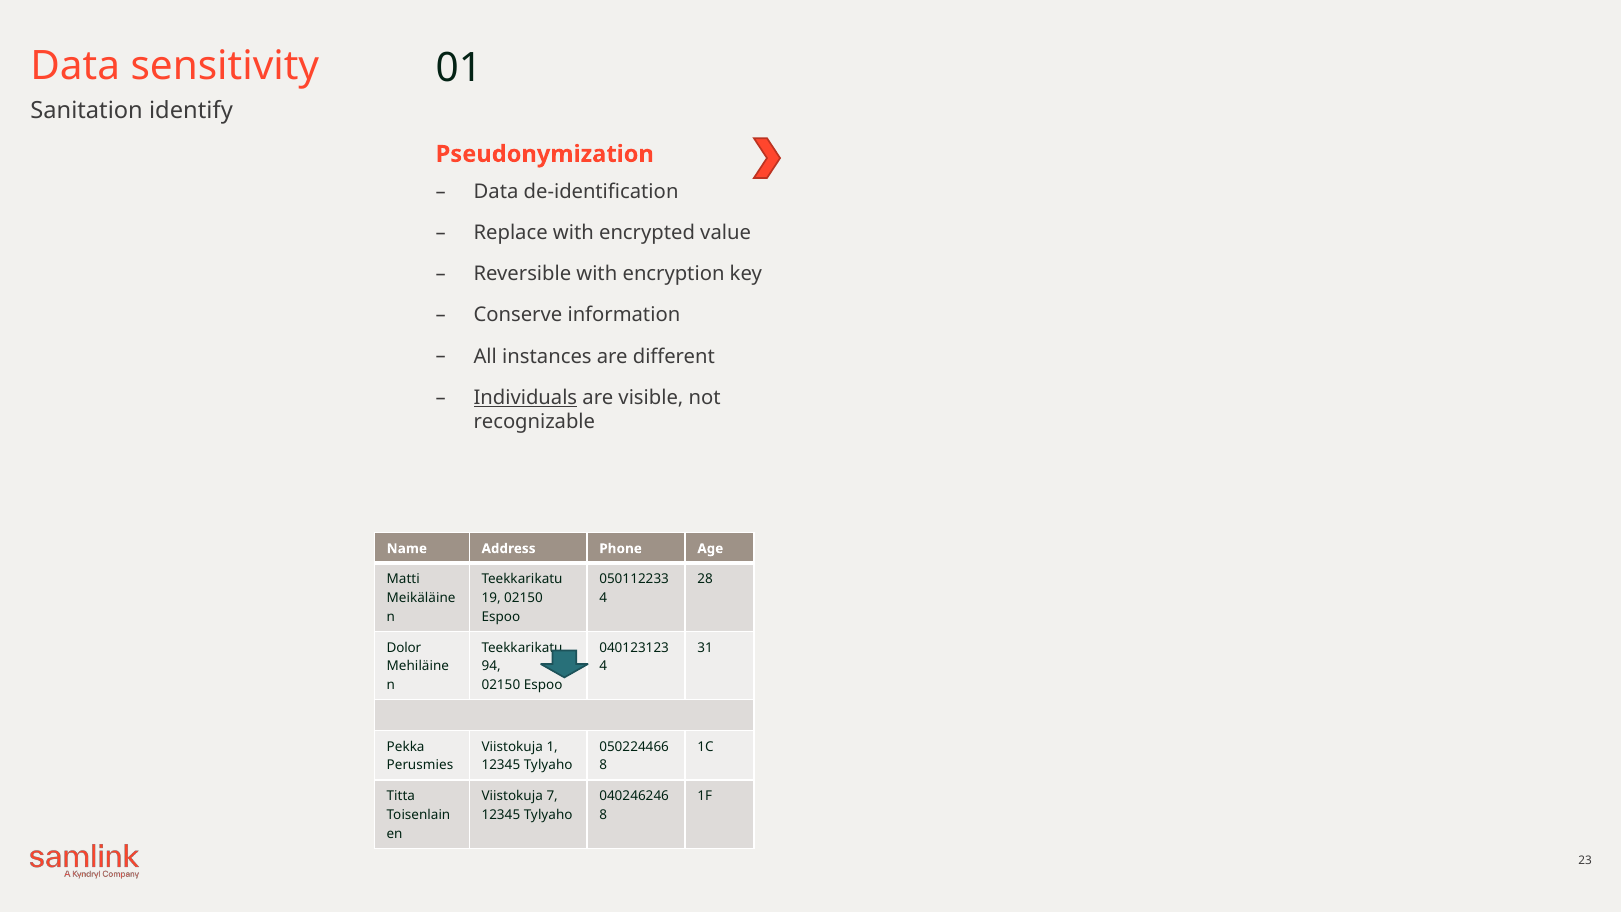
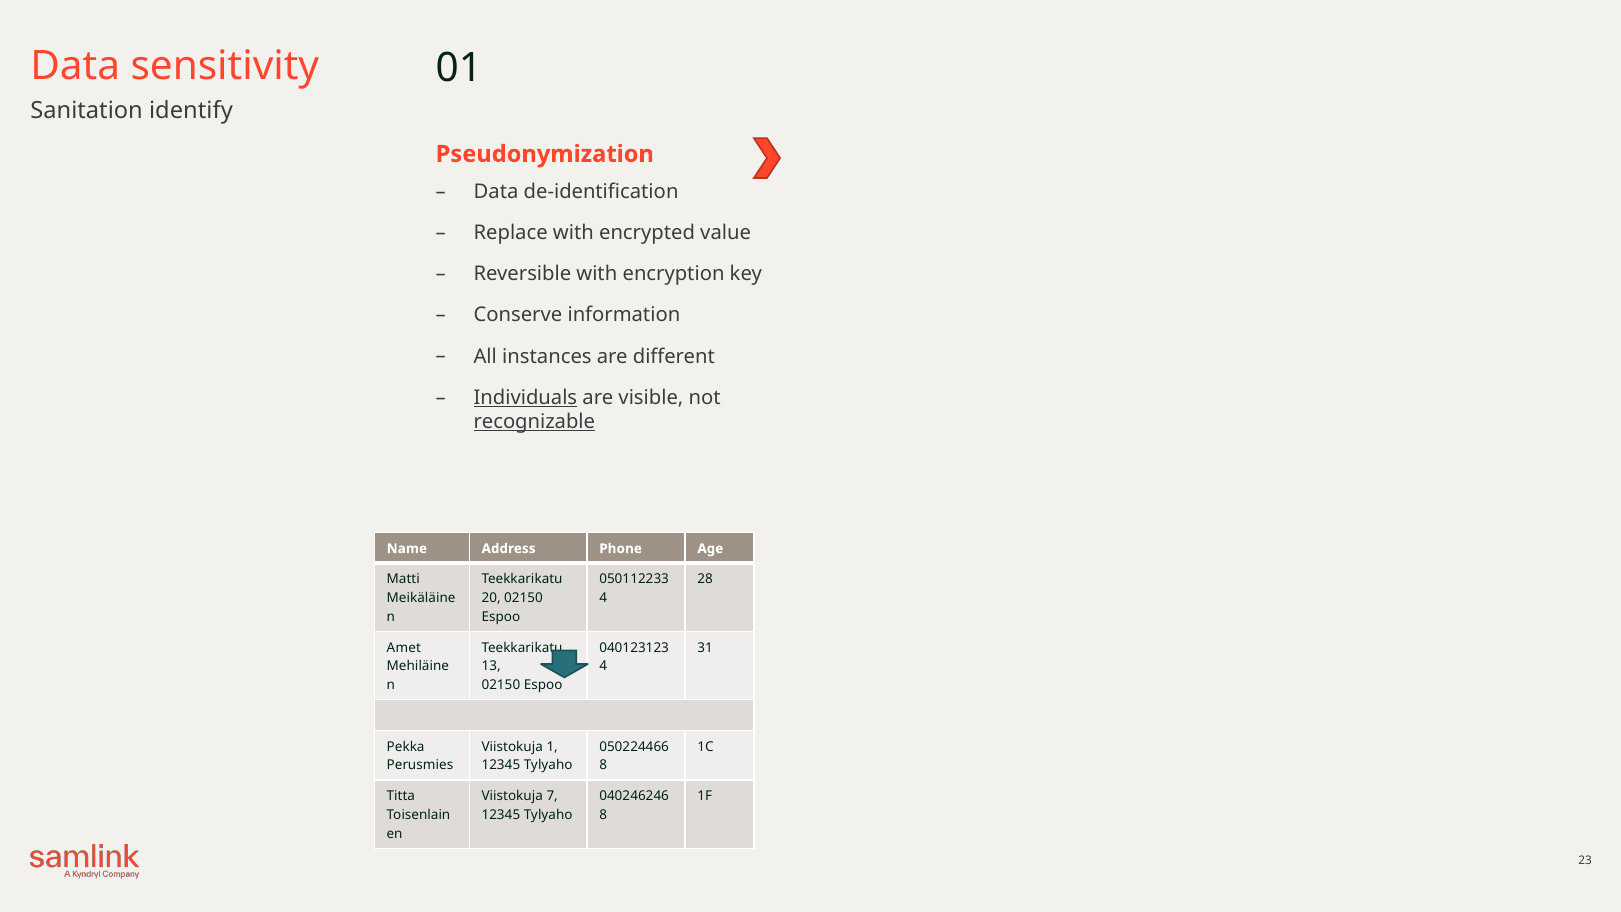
recognizable underline: none -> present (534, 422)
19: 19 -> 20 (491, 598)
Dolor: Dolor -> Amet (404, 648)
94: 94 -> 13 (491, 666)
